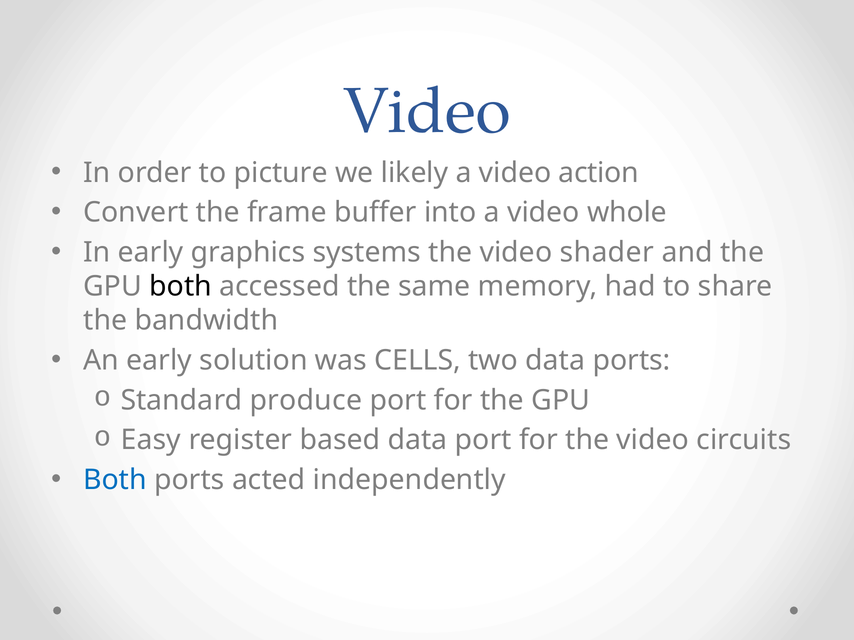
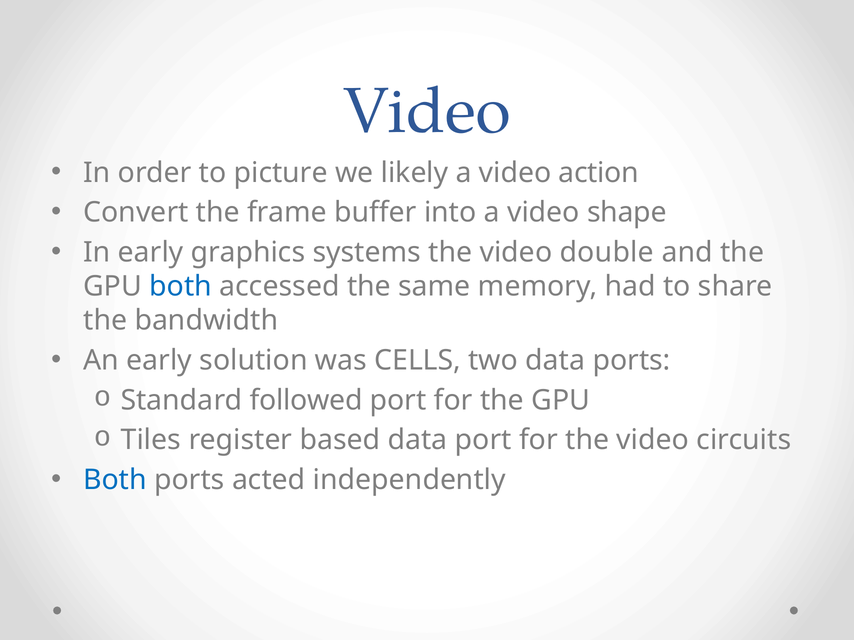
whole: whole -> shape (627, 213)
shader: shader -> double (607, 252)
both colour: black -> blue (181, 287)
produce: produce -> followed (306, 400)
Easy: Easy -> Tiles (151, 440)
